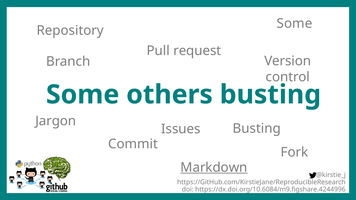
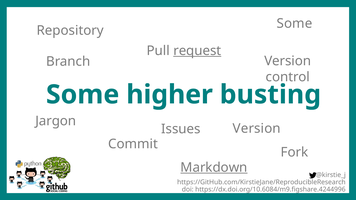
request underline: none -> present (197, 51)
others: others -> higher (170, 95)
Busting: Busting -> Version (257, 129)
